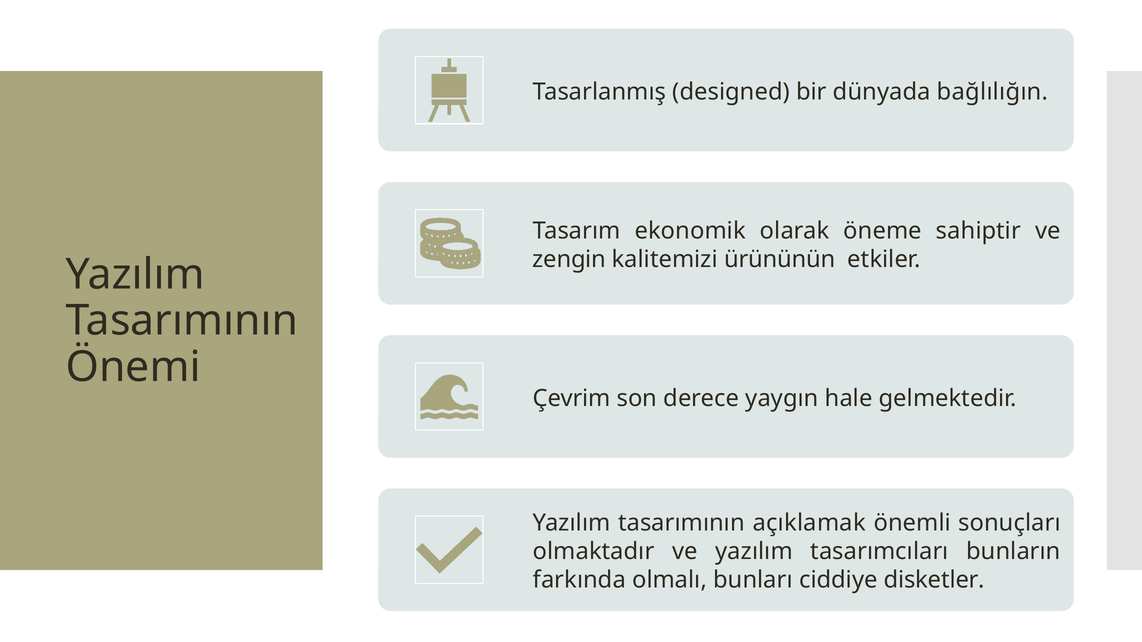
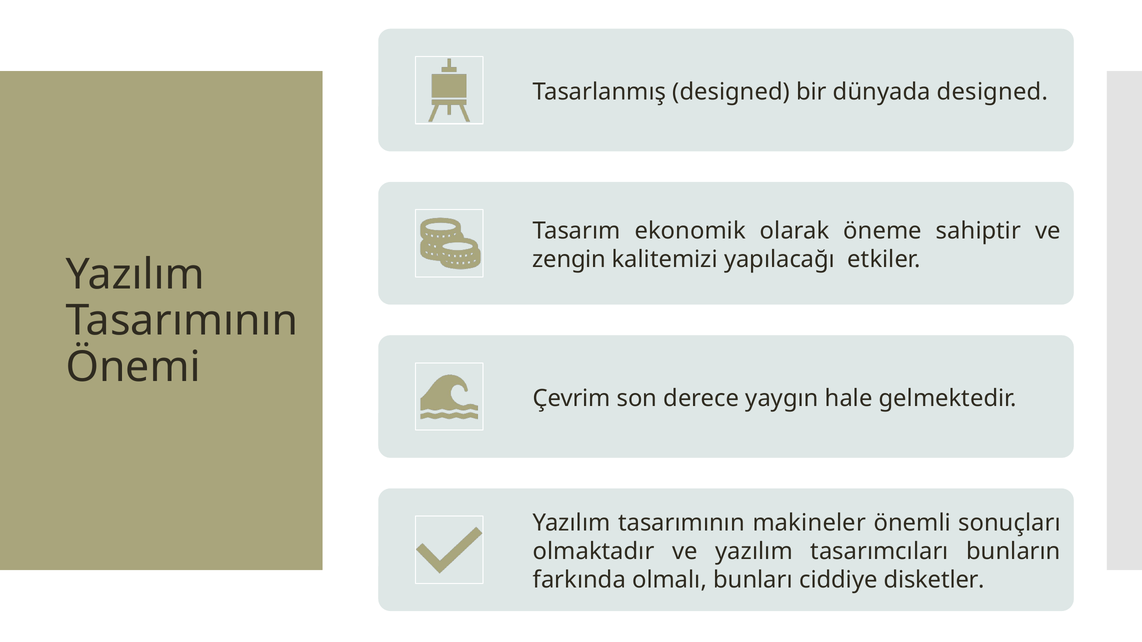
dünyada bağlılığın: bağlılığın -> designed (993, 92)
ürününün: ürününün -> yapılacağı (780, 259)
açıklamak: açıklamak -> makineler (809, 523)
